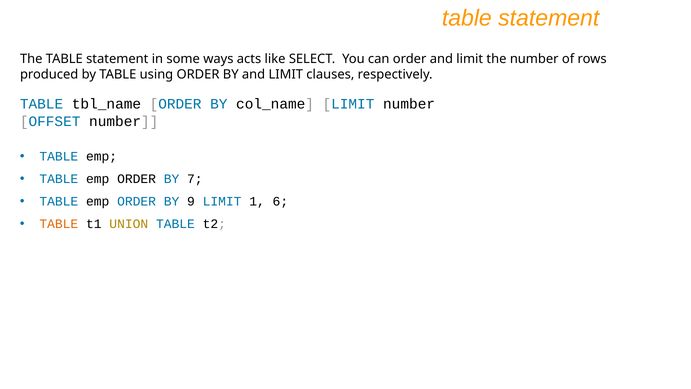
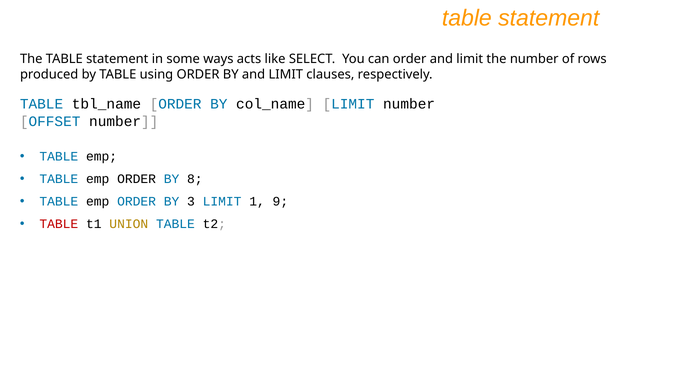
7: 7 -> 8 (195, 179)
9: 9 -> 3 (191, 201)
6: 6 -> 9 (280, 201)
TABLE colour: orange -> red (59, 224)
